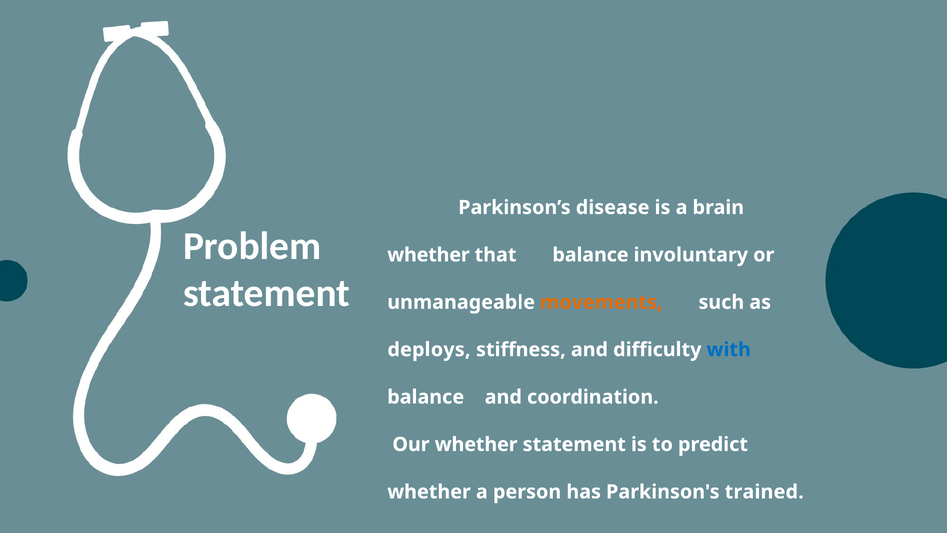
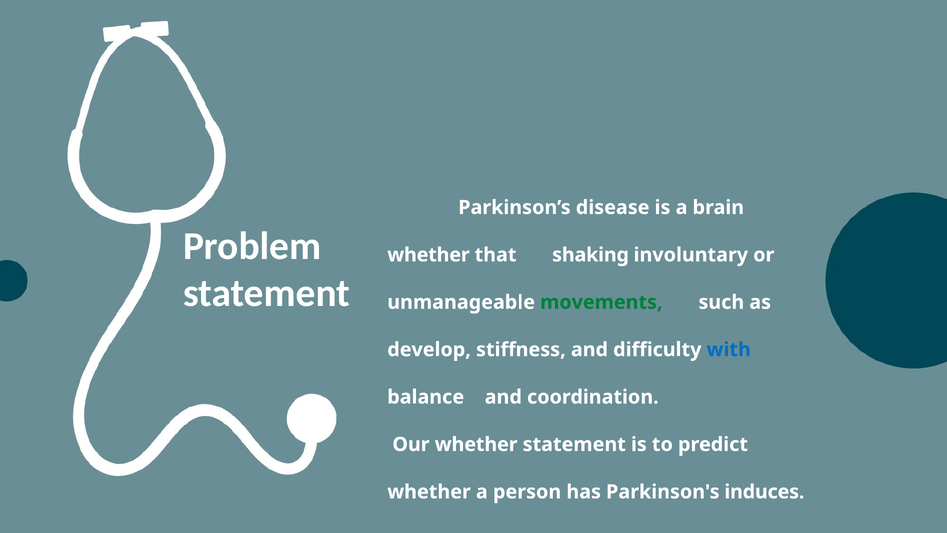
that balance: balance -> shaking (591, 255)
movements colour: orange -> green (601, 302)
deploys: deploys -> develop (429, 350)
trained: trained -> induces (764, 492)
